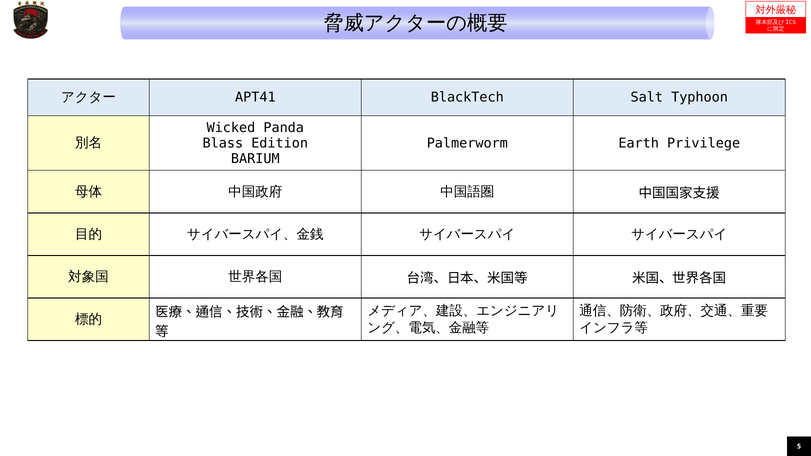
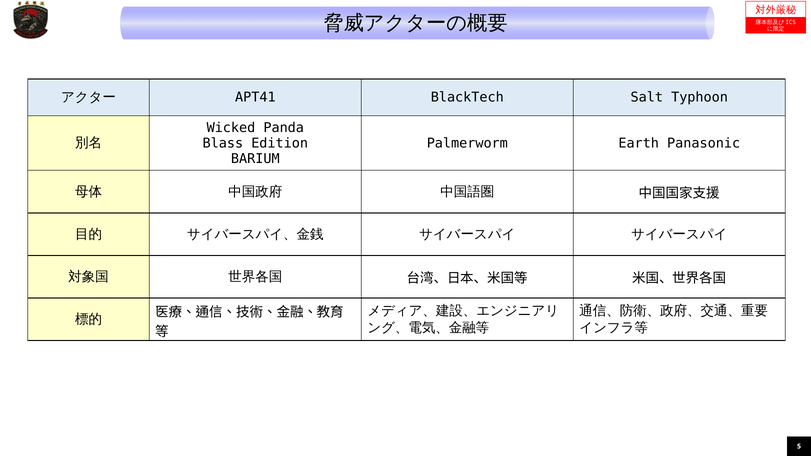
Privilege: Privilege -> Panasonic (704, 143)
